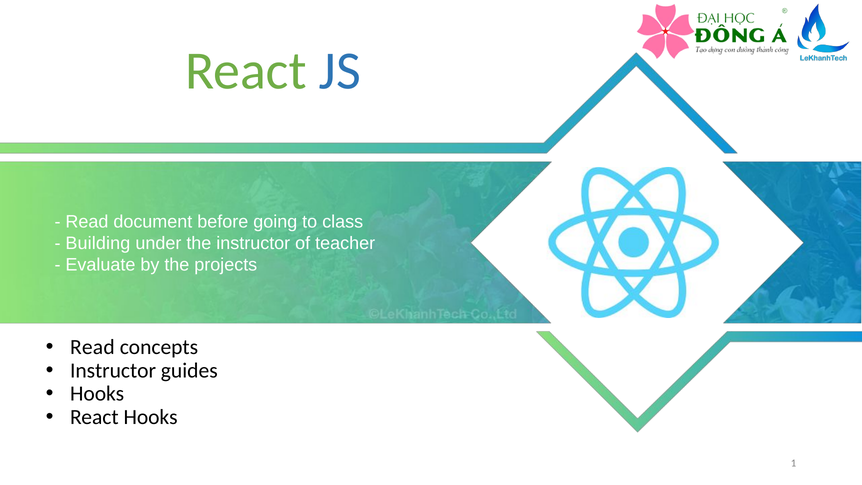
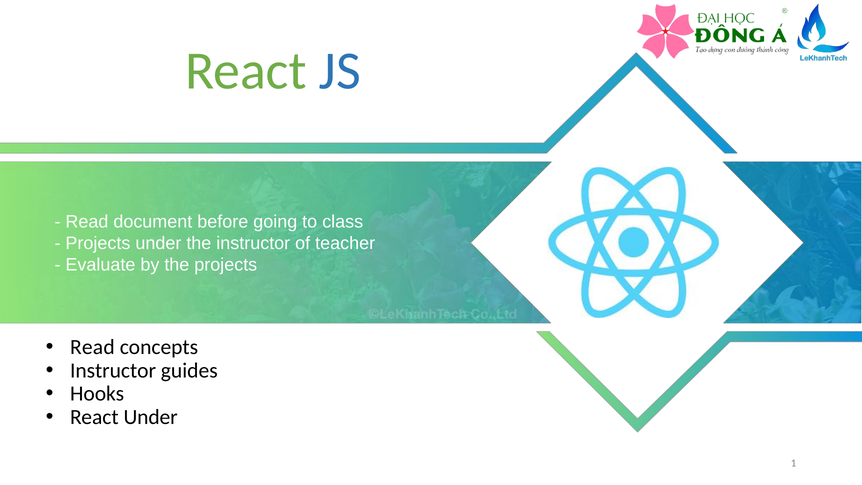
Building: Building -> Projects (98, 243)
React Hooks: Hooks -> Under (151, 417)
